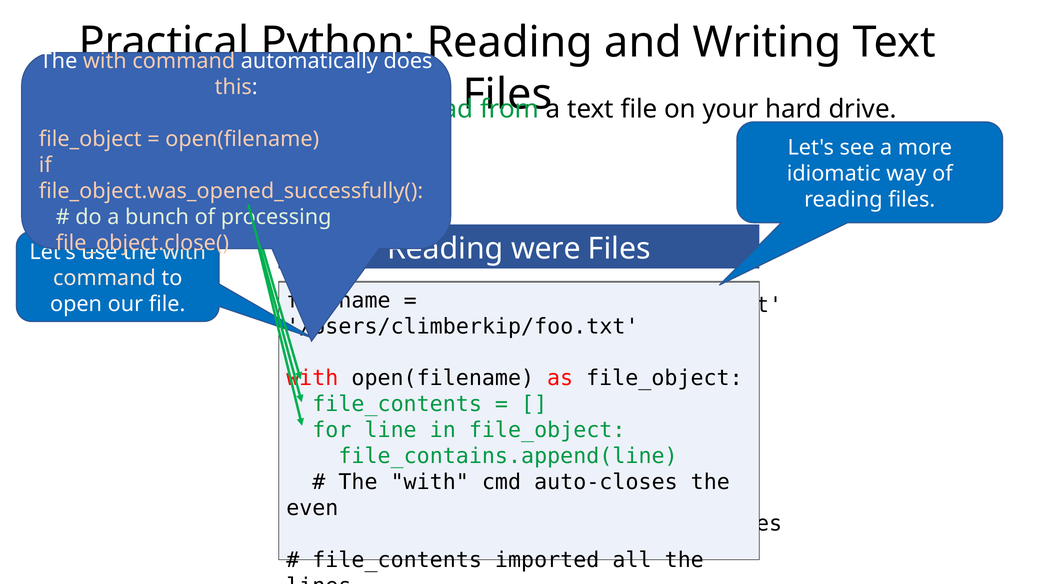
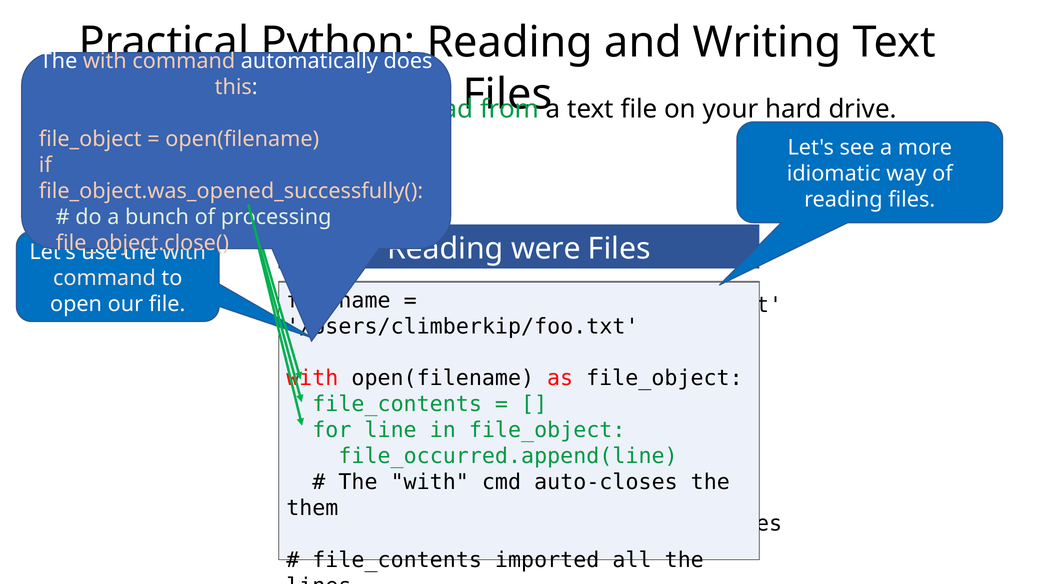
file_contains.append(line: file_contains.append(line -> file_occurred.append(line (508, 456)
even: even -> them (312, 508)
